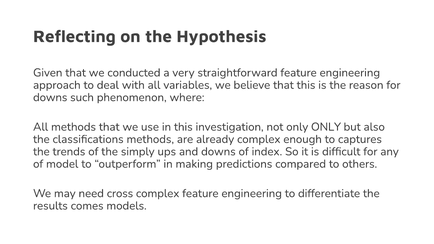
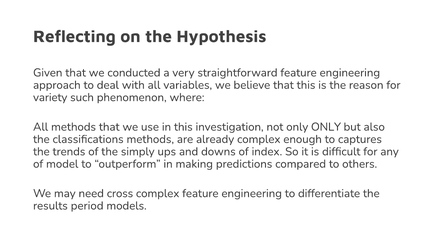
downs: downs -> variety (50, 97)
comes: comes -> period (87, 206)
